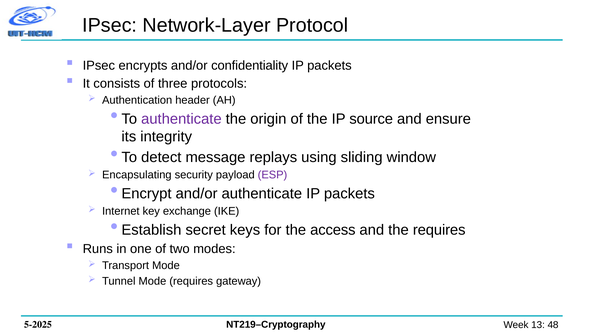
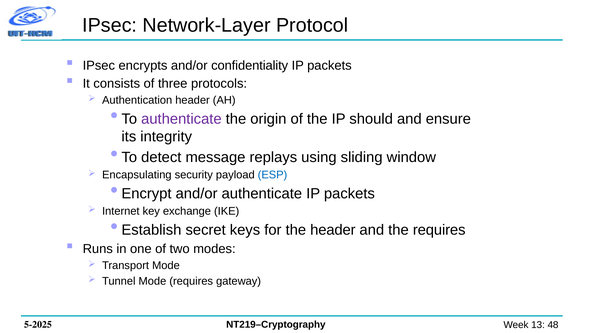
source: source -> should (371, 119)
ESP colour: purple -> blue (273, 175)
the access: access -> header (333, 230)
